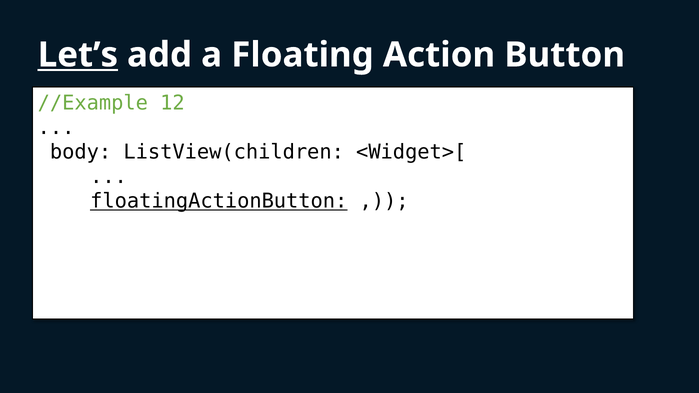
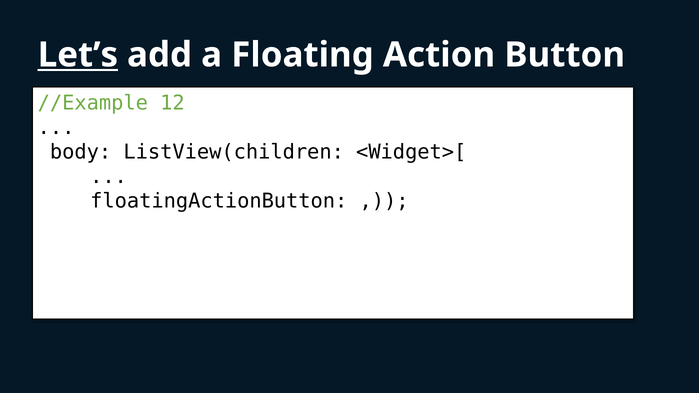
floatingActionButton underline: present -> none (219, 201)
